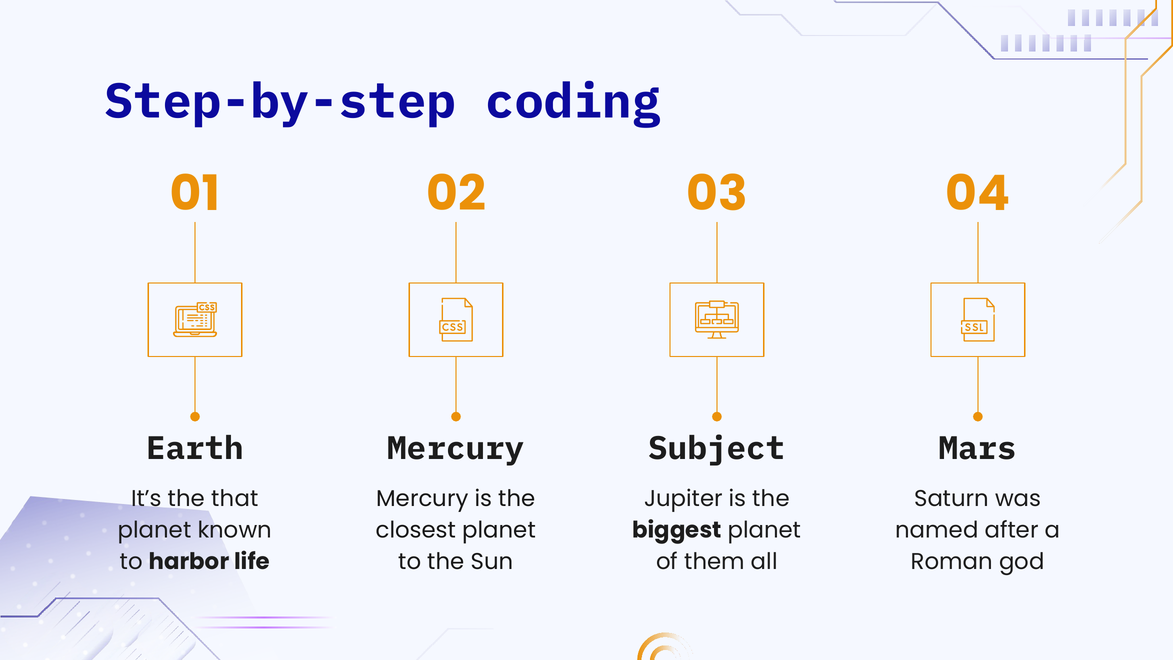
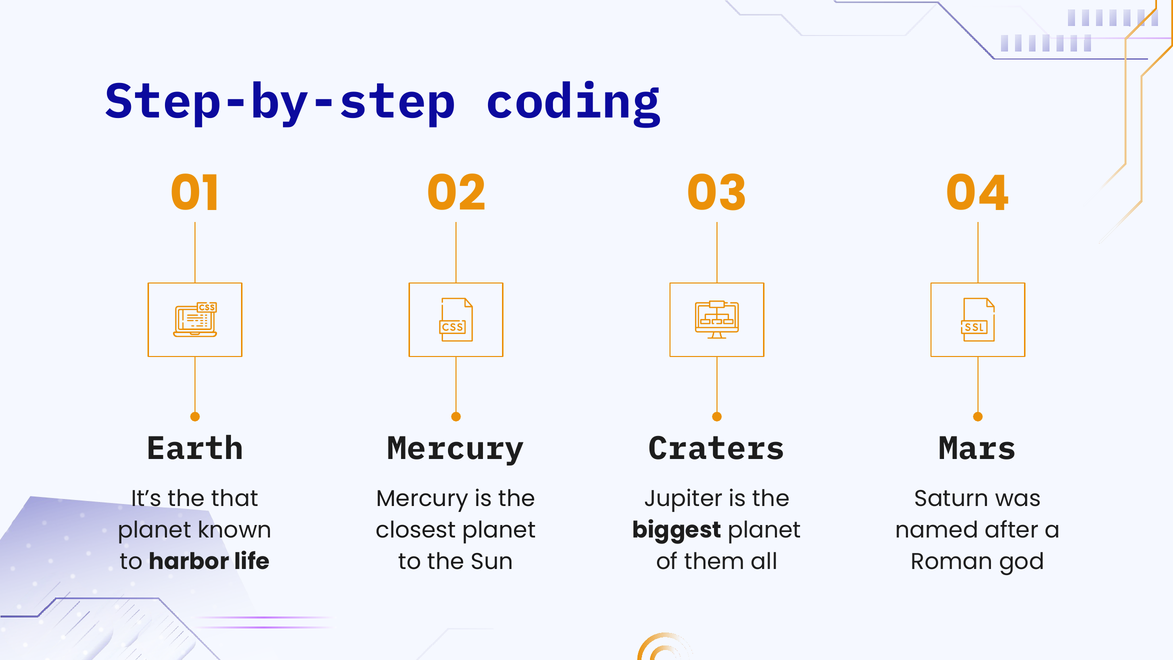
Subject: Subject -> Craters (717, 449)
